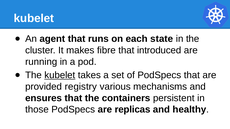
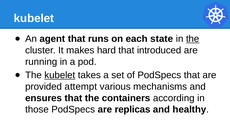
the underline: none -> present (193, 39)
fibre: fibre -> hard (106, 50)
registry: registry -> attempt (81, 87)
persistent: persistent -> according (174, 98)
